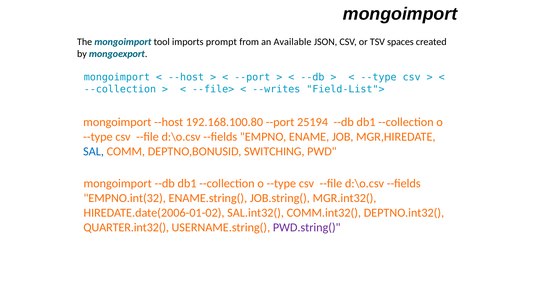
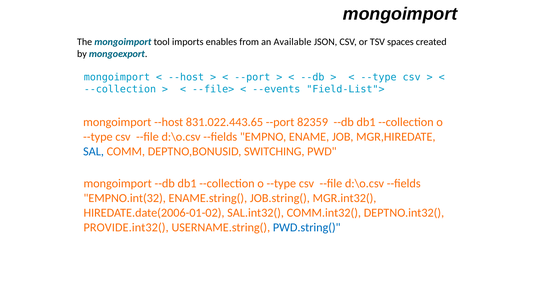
prompt: prompt -> enables (221, 42)
--writes: --writes -> --events (276, 89)
192.168.100.80: 192.168.100.80 -> 831.022.443.65 (224, 122)
25194: 25194 -> 82359 (313, 122)
QUARTER.int32(: QUARTER.int32( -> PROVIDE.int32( (126, 227)
PWD.string( colour: purple -> blue (307, 227)
